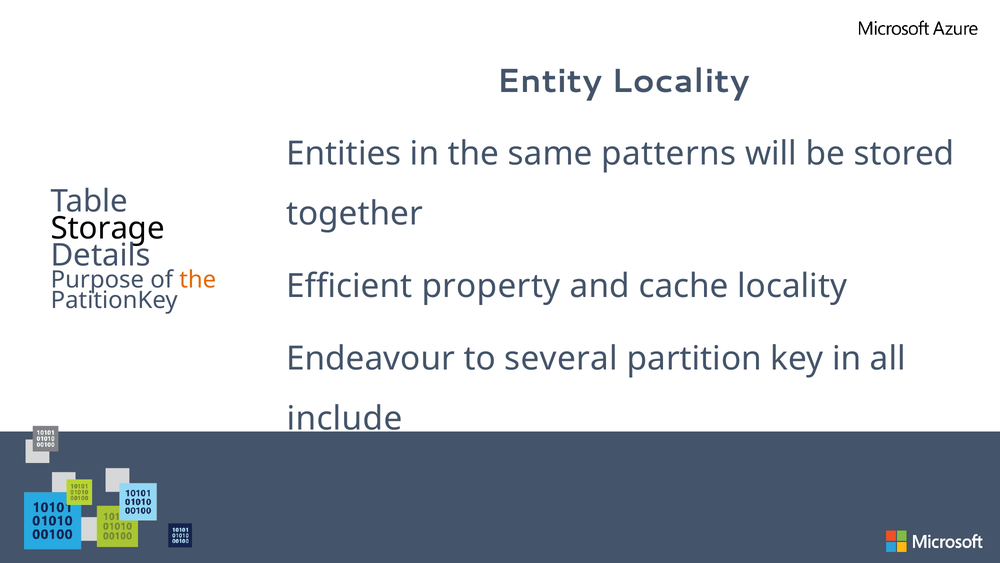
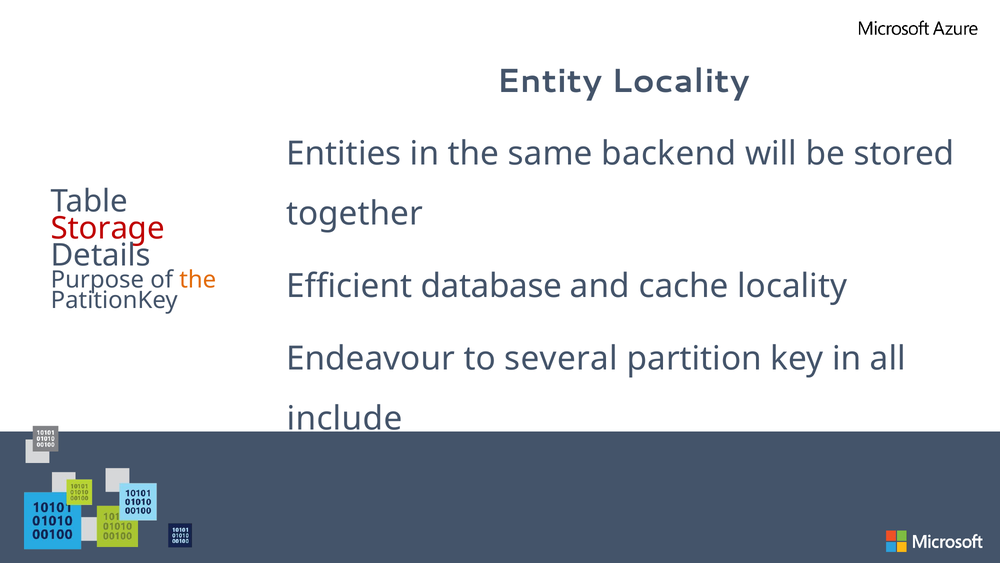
patterns: patterns -> backend (669, 154)
Storage colour: black -> red (108, 228)
property: property -> database (491, 286)
